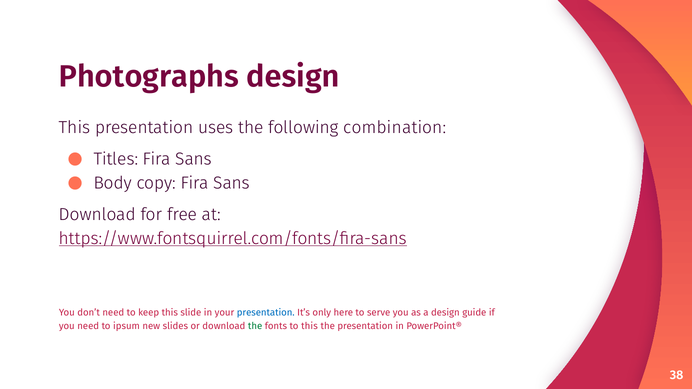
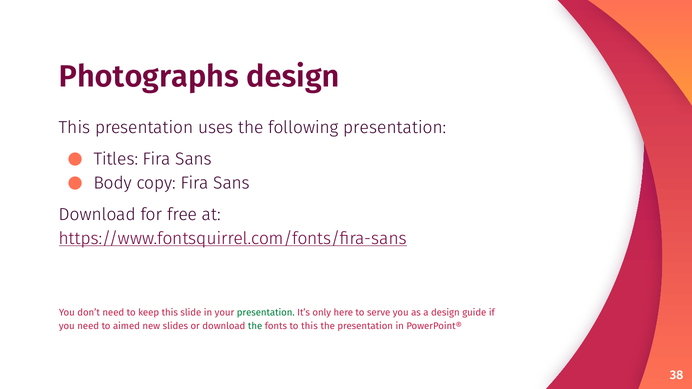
following combination: combination -> presentation (395, 128)
presentation colour: blue -> green (266, 313)
ipsum: ipsum -> aimed (126, 326)
